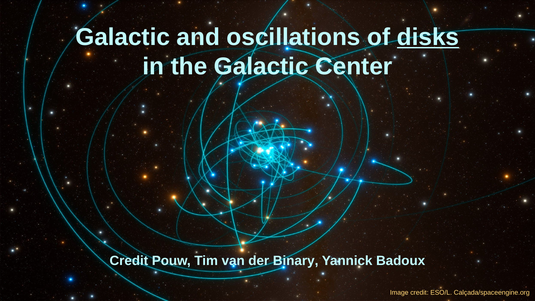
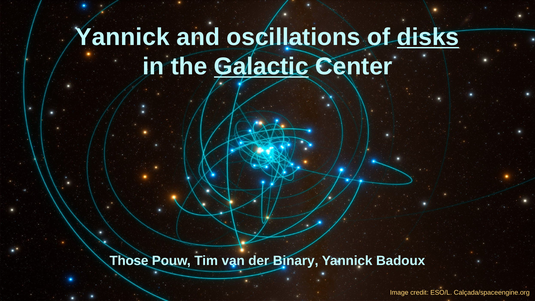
Galactic: Galactic -> Yannick (123, 37)
Galactic underline: none -> present (261, 66)
Credit: Credit -> Those (129, 261)
